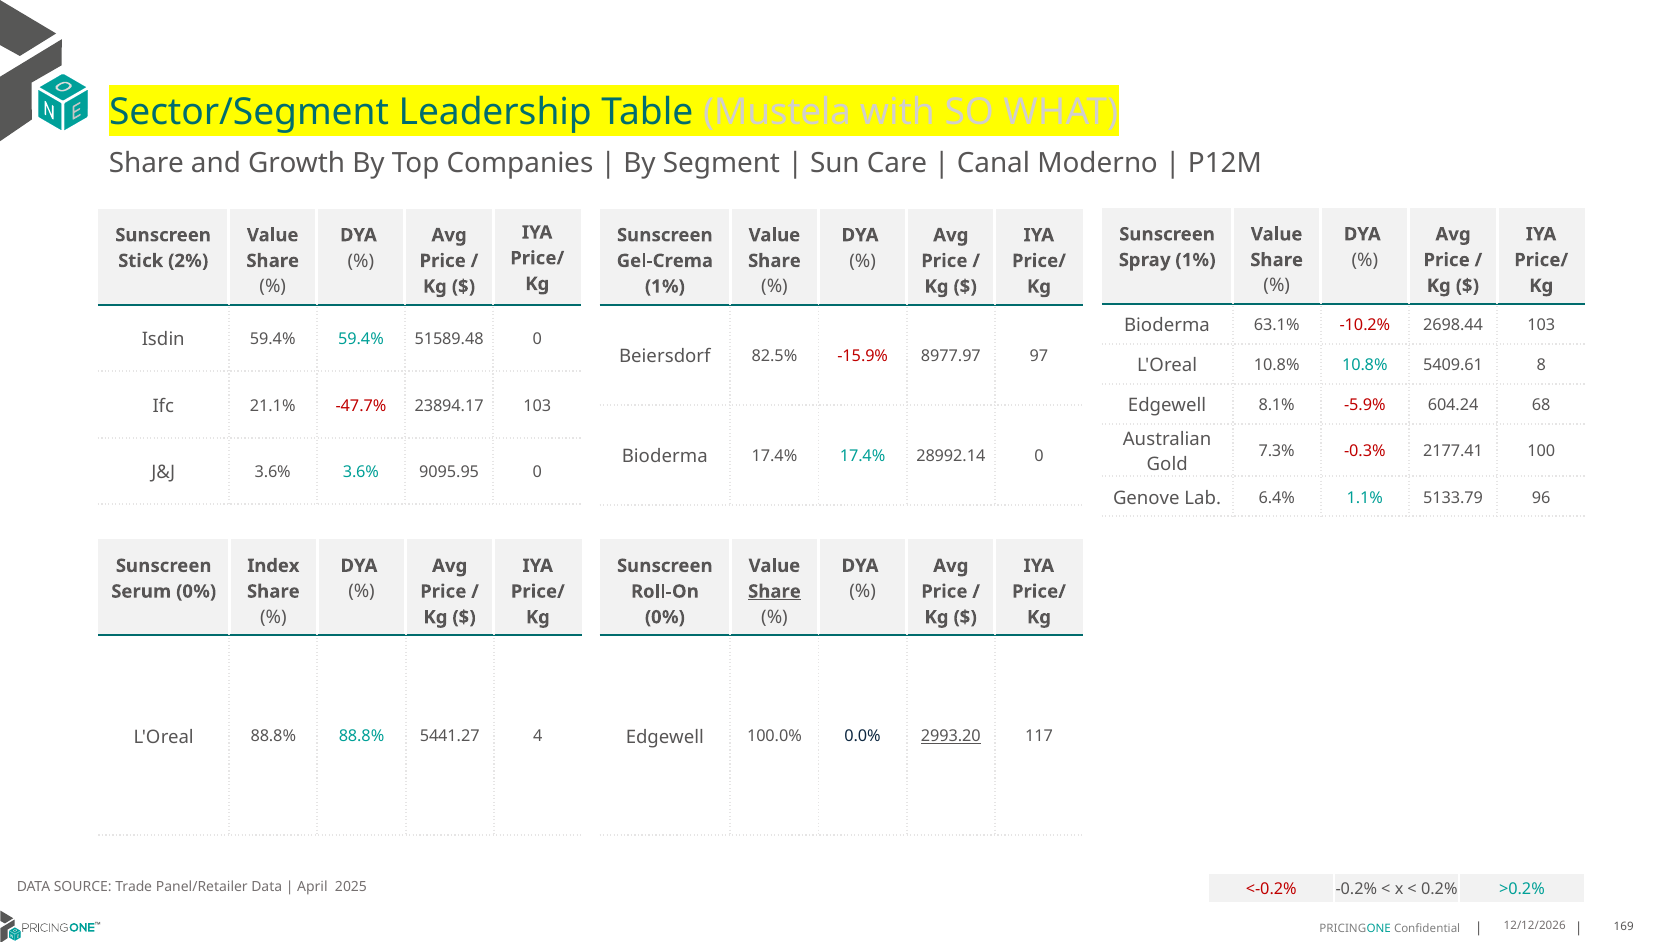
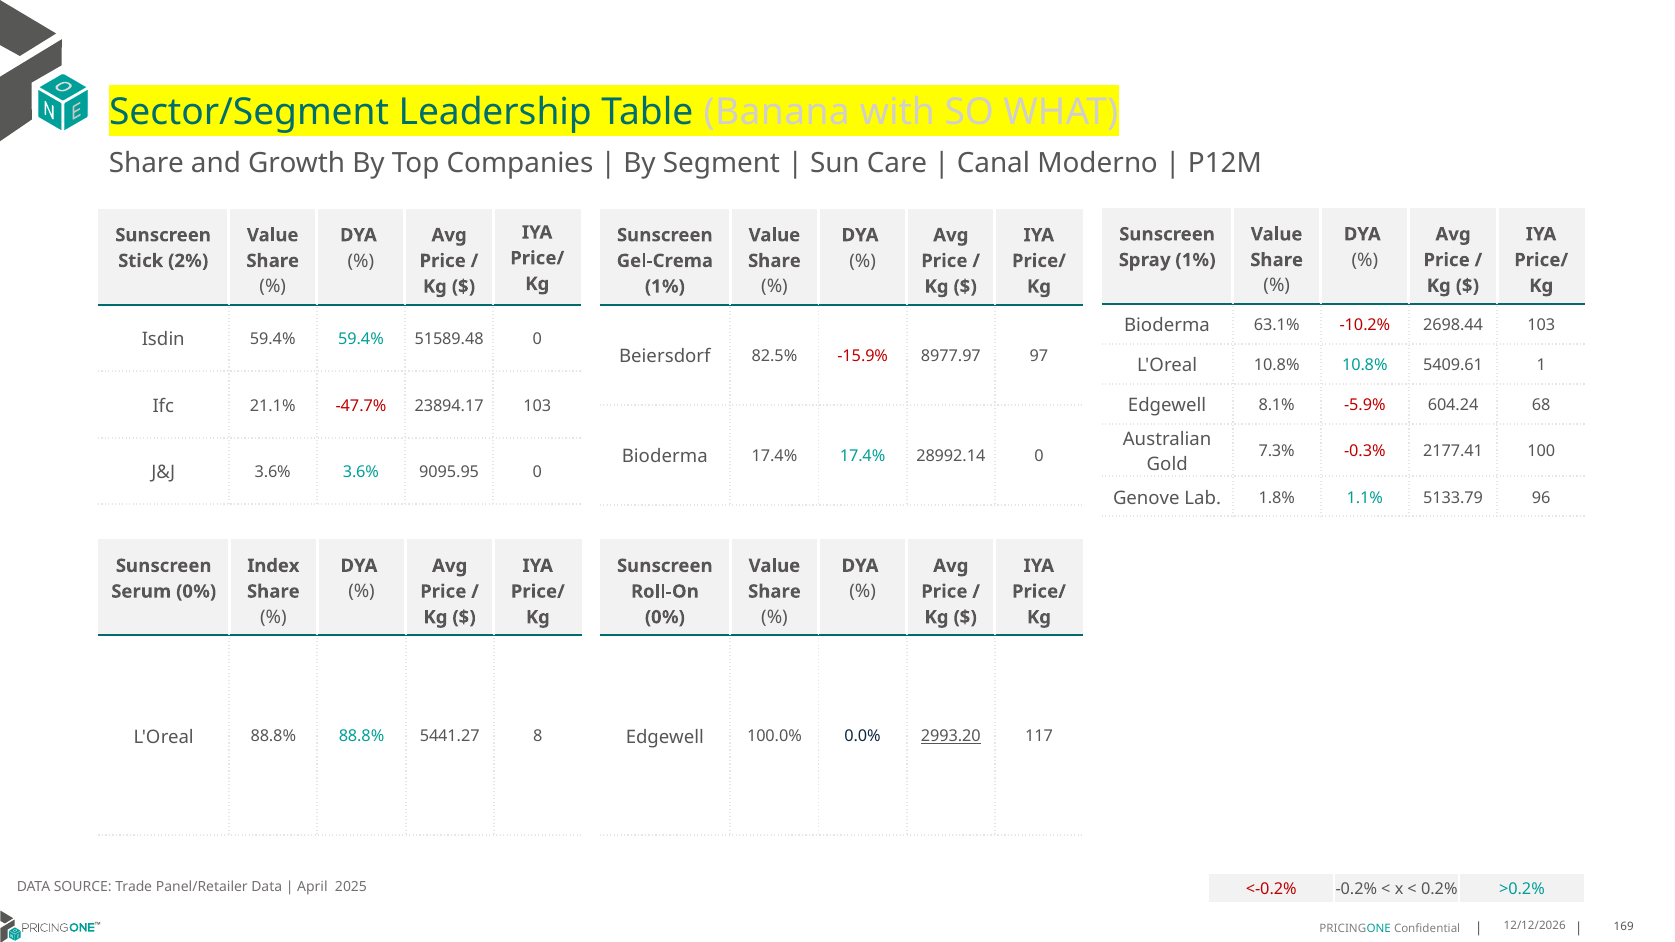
Mustela: Mustela -> Banana (777, 113)
8: 8 -> 1 (1541, 365)
6.4%: 6.4% -> 1.8% (1277, 498)
Share underline: present -> none (774, 592)
4: 4 -> 8 (538, 737)
